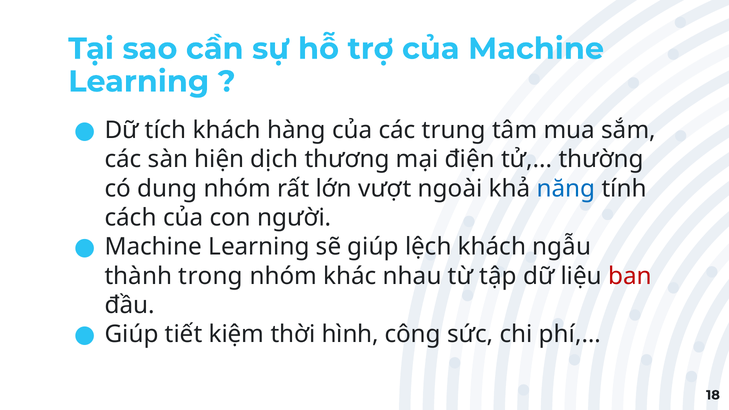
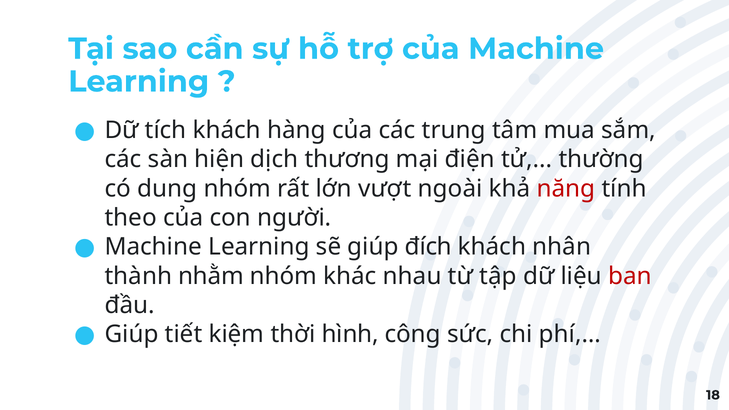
năng colour: blue -> red (566, 189)
cách: cách -> theo (131, 218)
lệch: lệch -> đích (428, 247)
ngẫu: ngẫu -> nhân (562, 247)
trong: trong -> nhằm (211, 276)
